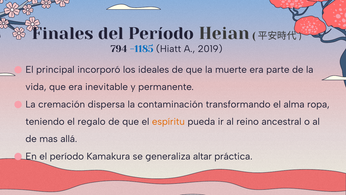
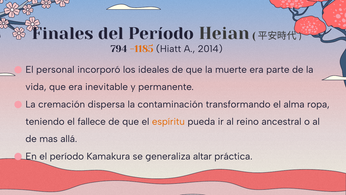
-1185 colour: blue -> orange (142, 49)
2019: 2019 -> 2014 (210, 49)
principal: principal -> personal (55, 70)
regalo: regalo -> fallece (92, 121)
